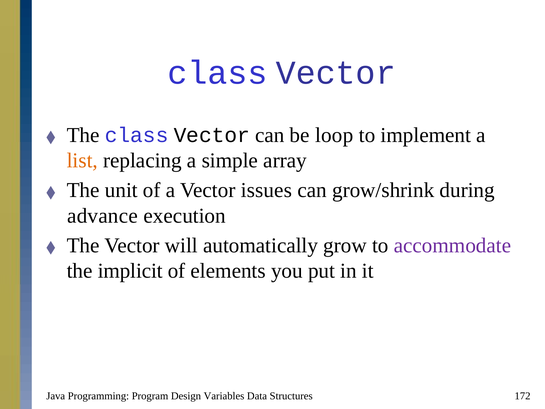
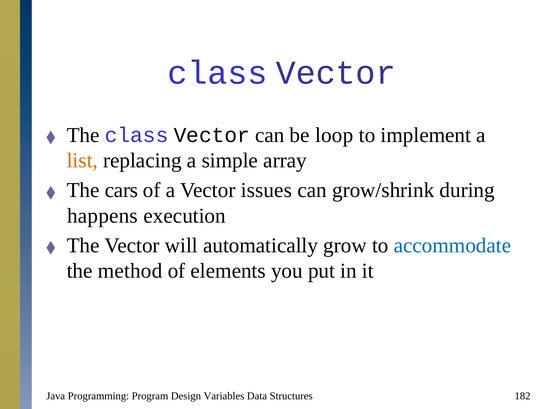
unit: unit -> cars (121, 190)
advance: advance -> happens (102, 216)
accommodate colour: purple -> blue (452, 245)
implicit: implicit -> method (130, 271)
172: 172 -> 182 (523, 396)
